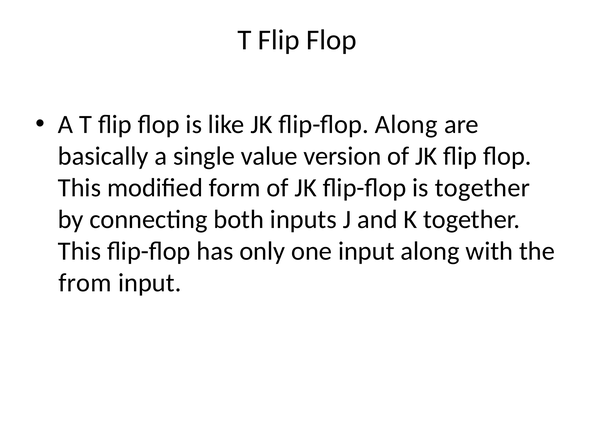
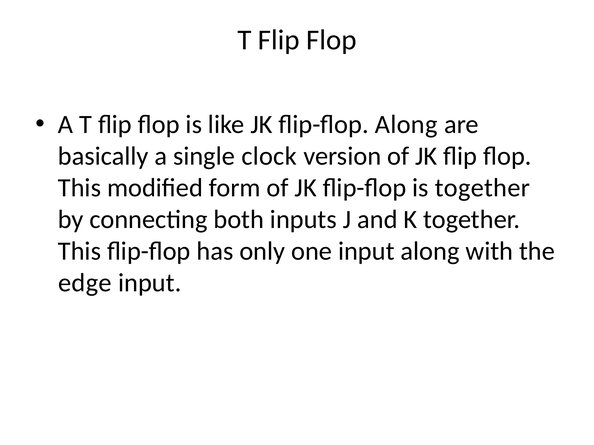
value: value -> clock (269, 156)
from: from -> edge (85, 283)
